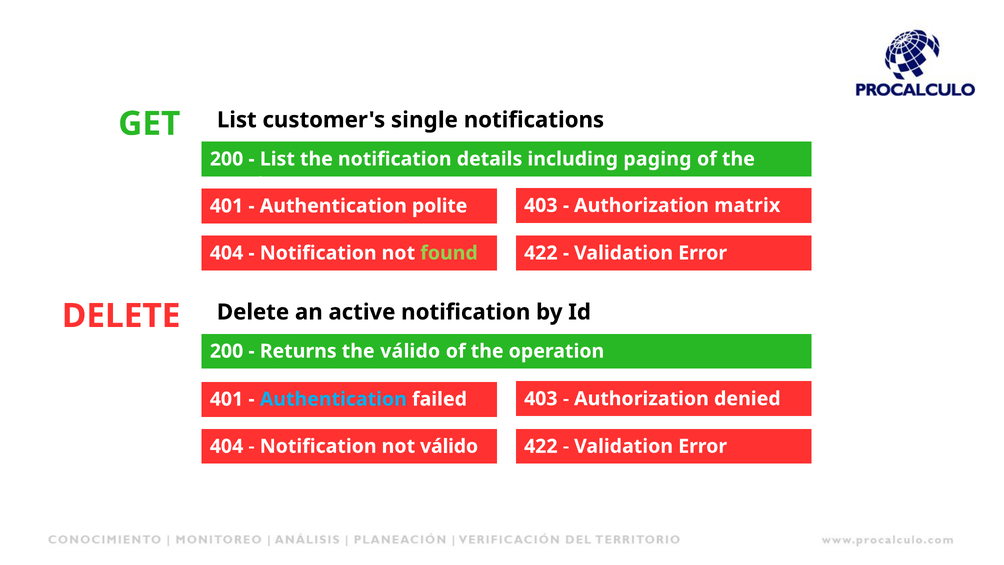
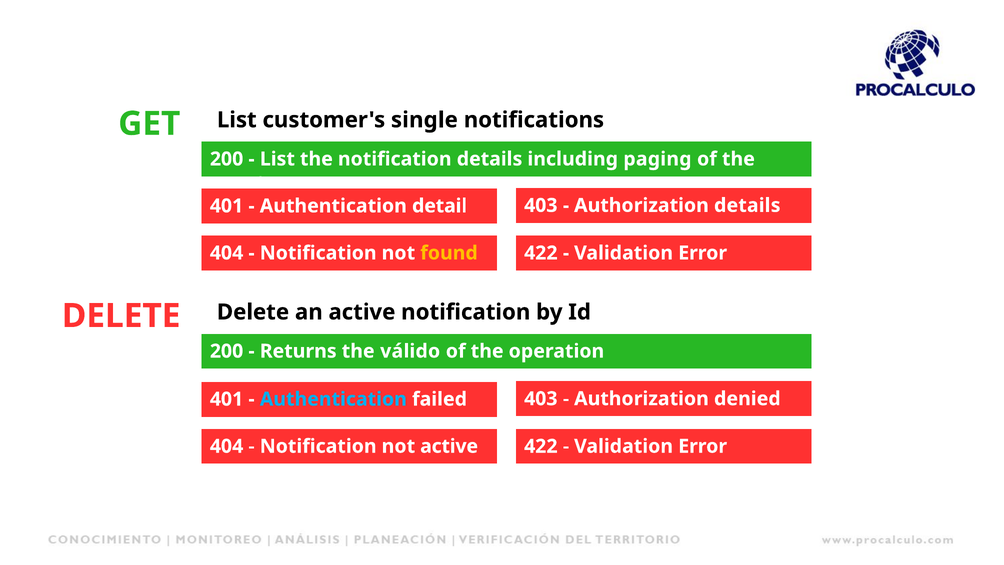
polite: polite -> detail (440, 206)
Authorization matrix: matrix -> details (747, 205)
found colour: light green -> yellow (449, 253)
not válido: válido -> active (449, 446)
